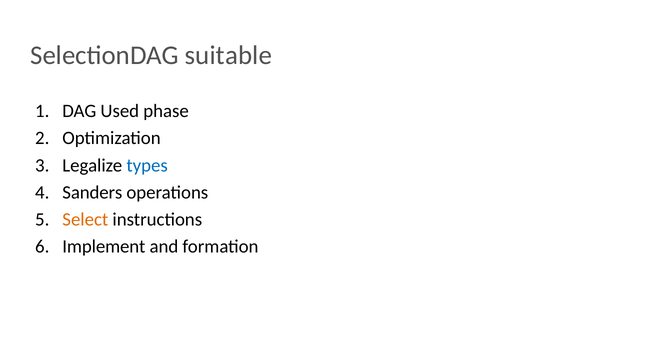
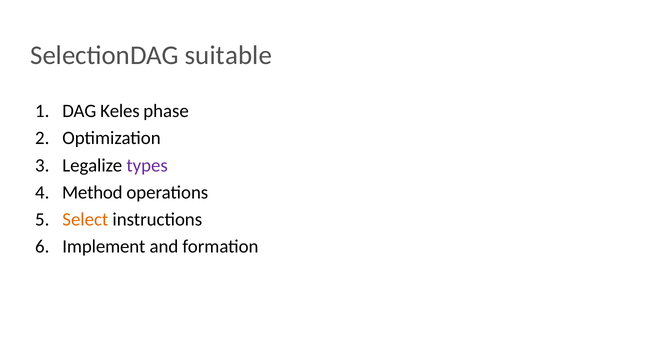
Used: Used -> Keles (120, 111)
types colour: blue -> purple (147, 165)
Sanders: Sanders -> Method (92, 192)
